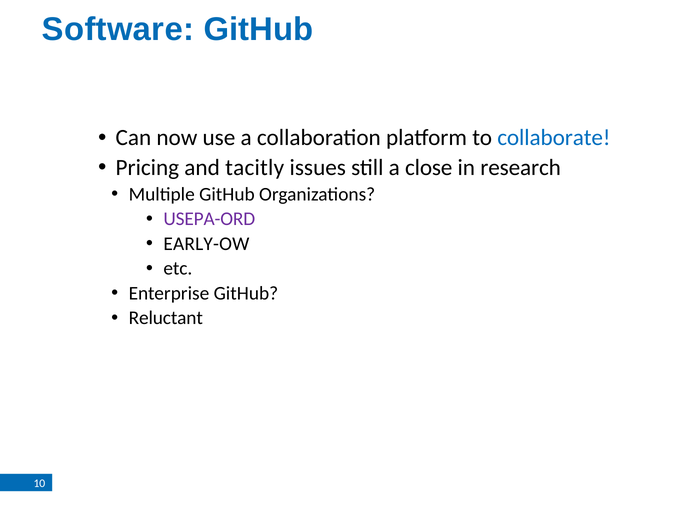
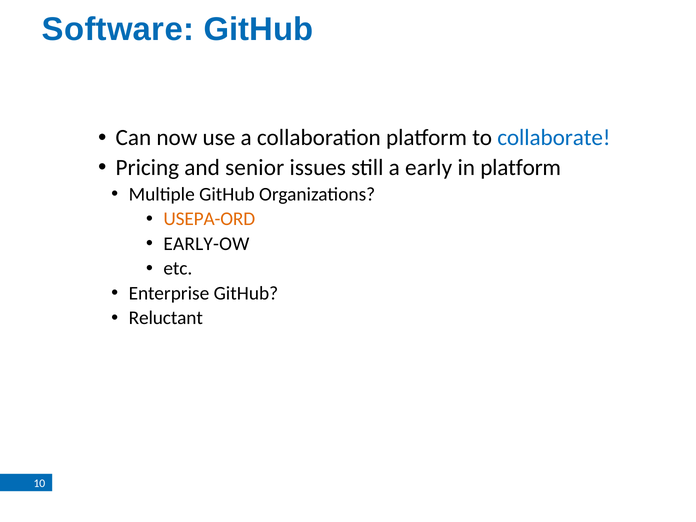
tacitly: tacitly -> senior (255, 167)
close: close -> early (429, 167)
in research: research -> platform (521, 167)
USEPA-ORD colour: purple -> orange (209, 219)
